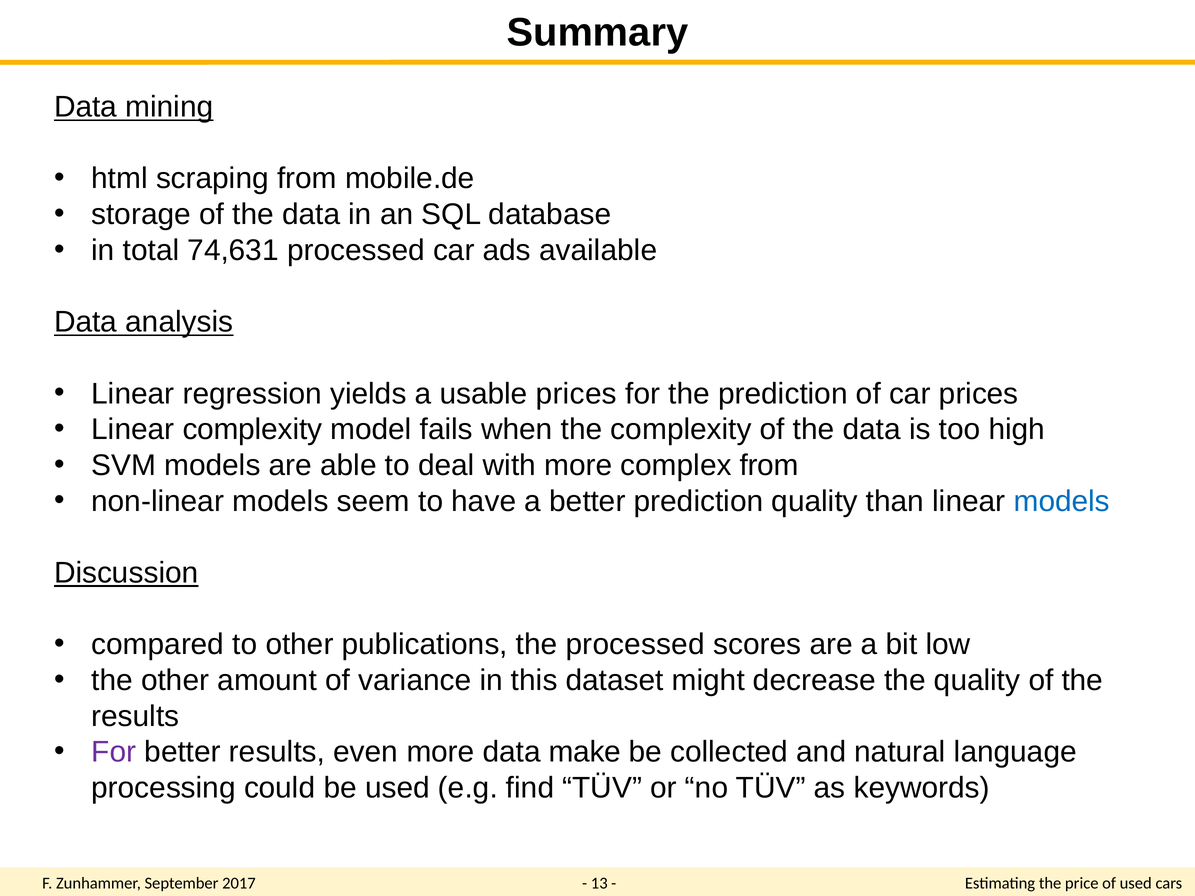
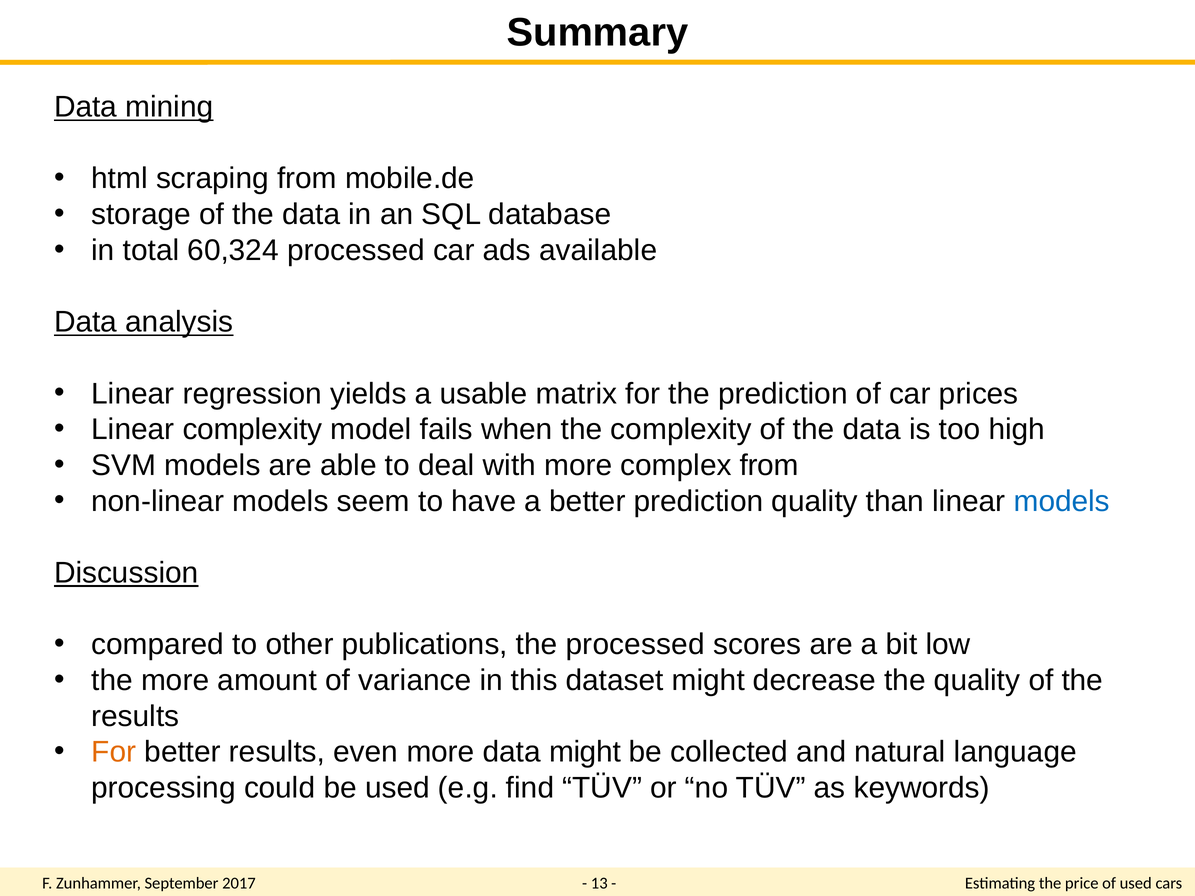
74,631: 74,631 -> 60,324 (233, 250)
usable prices: prices -> matrix (576, 394)
the other: other -> more (175, 681)
For colour: purple -> orange (114, 752)
data make: make -> might (585, 752)
